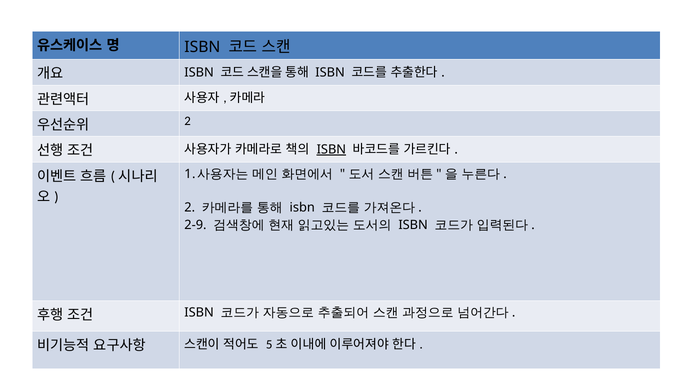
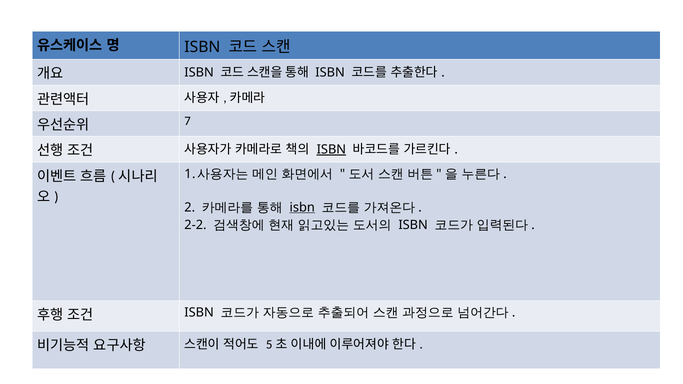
2: 2 -> 7 (188, 121)
isbn underline: none -> present (302, 207)
2-9: 2-9 -> 2-2 (195, 225)
